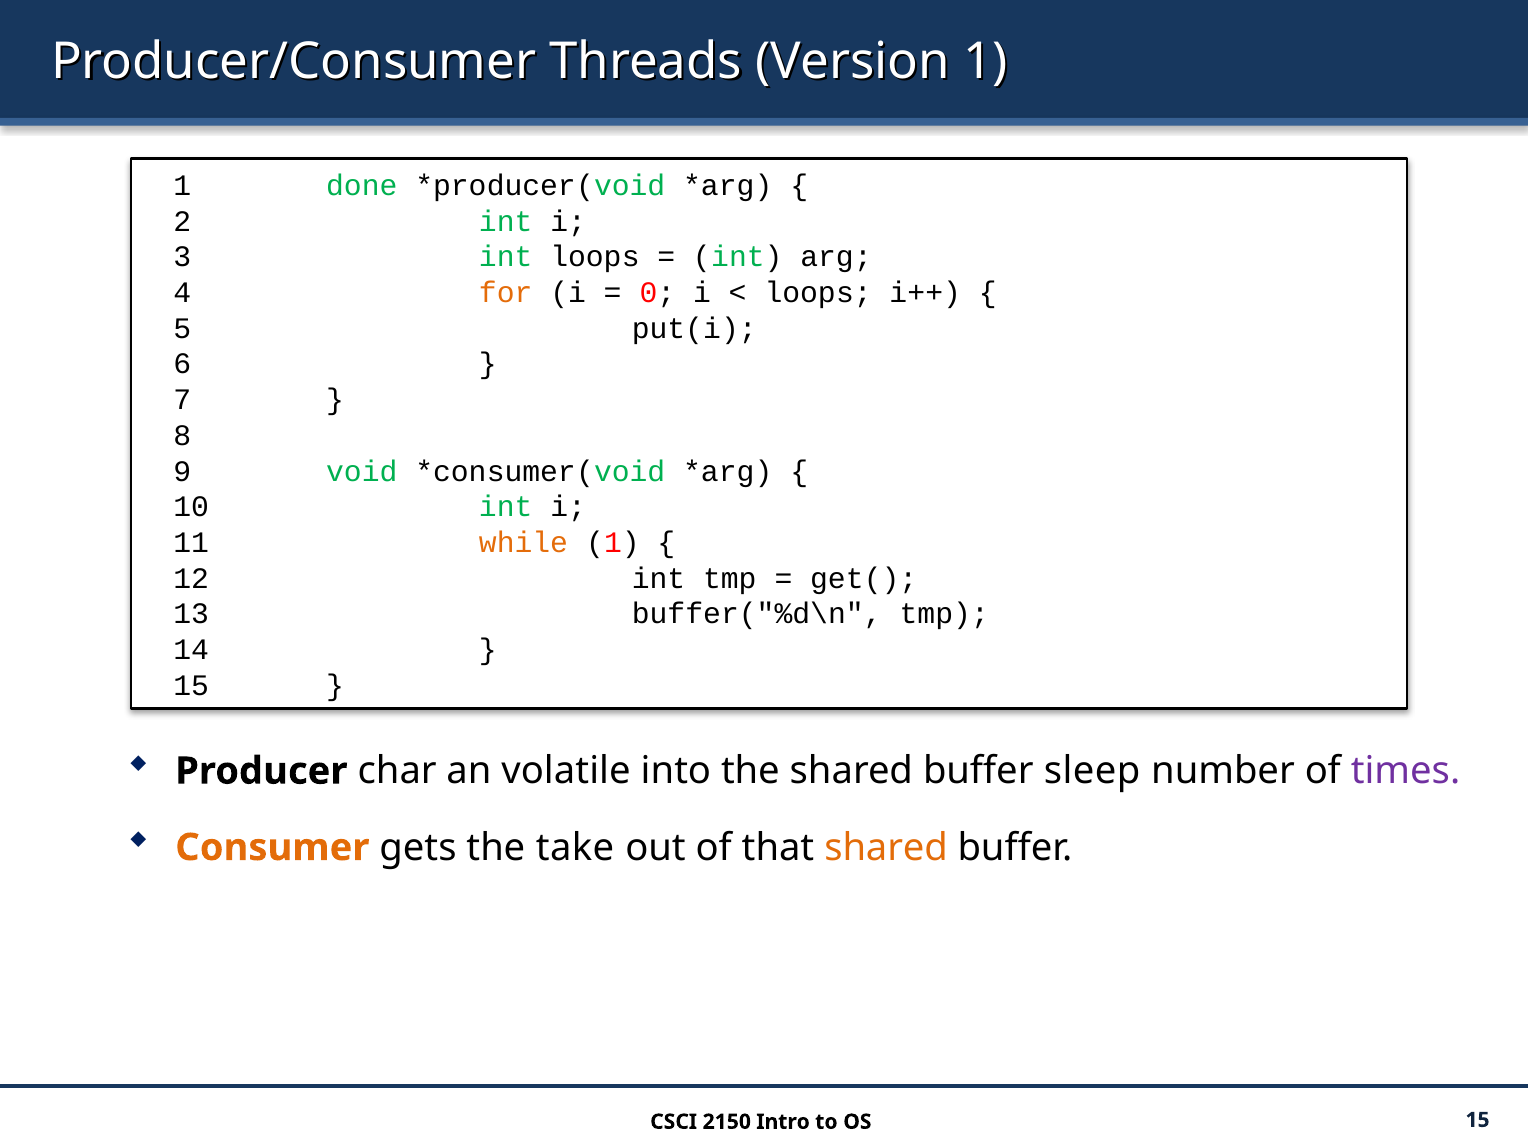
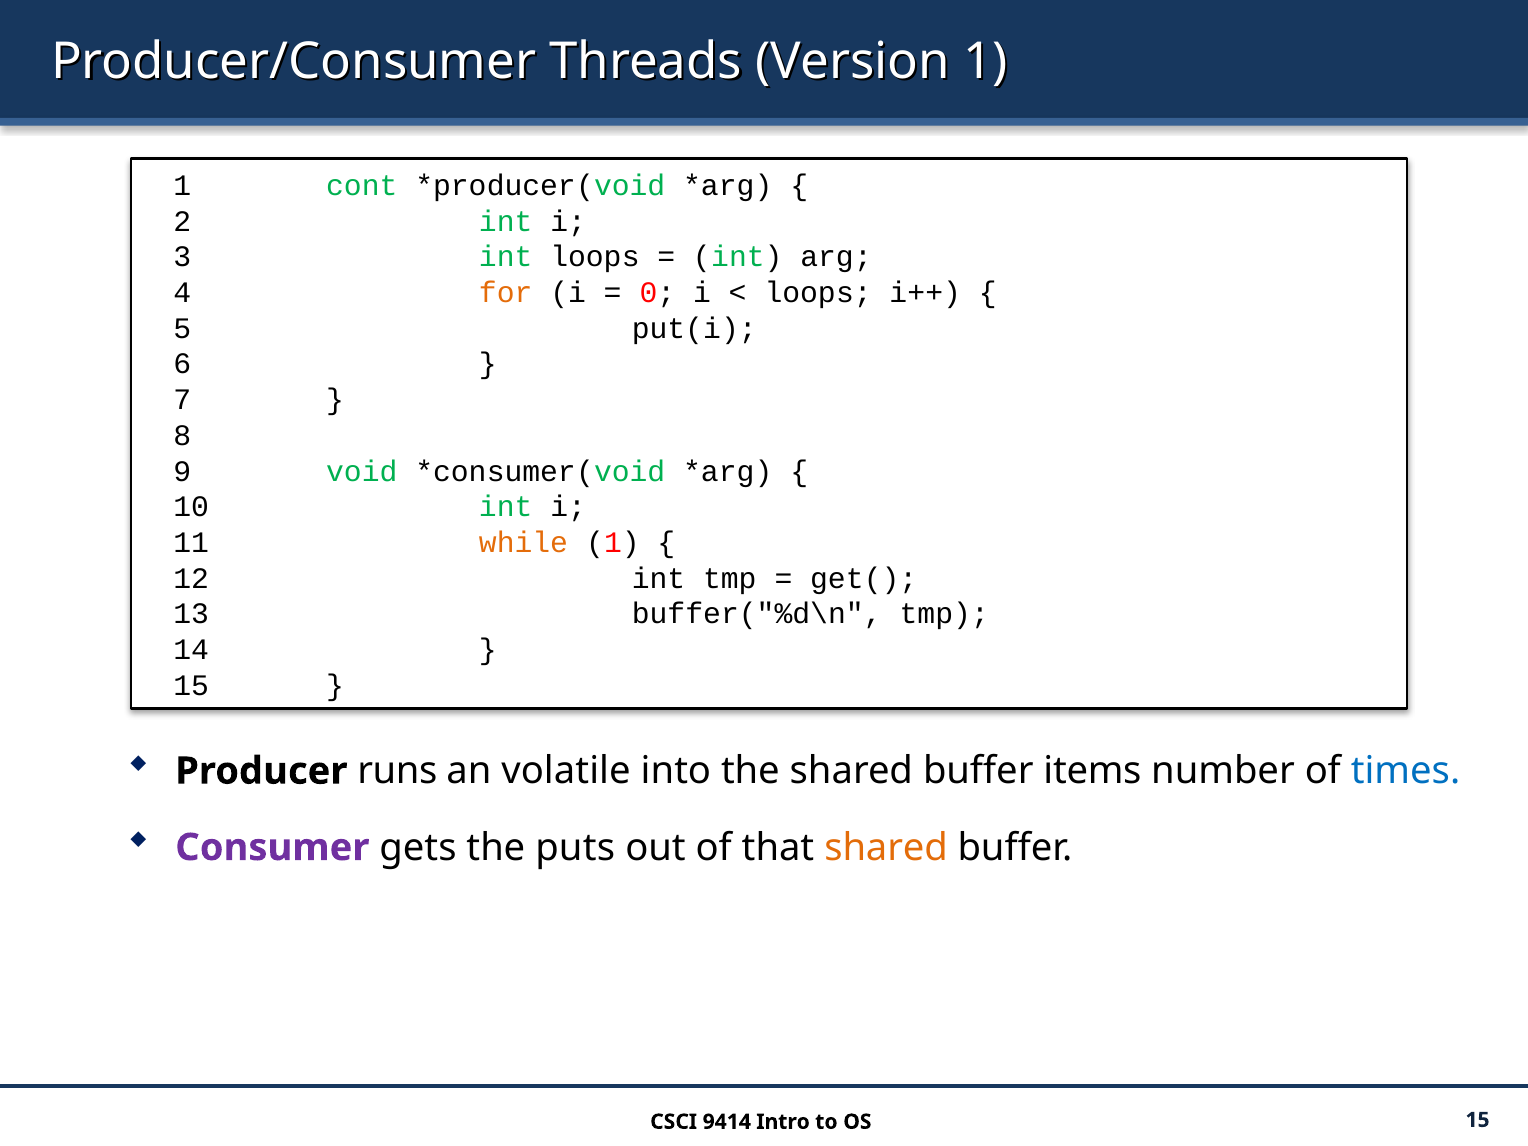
done: done -> cont (362, 186)
char: char -> runs (397, 771)
sleep: sleep -> items (1092, 771)
times colour: purple -> blue (1406, 771)
Consumer colour: orange -> purple (272, 848)
take: take -> puts (575, 848)
2150: 2150 -> 9414 (727, 1122)
